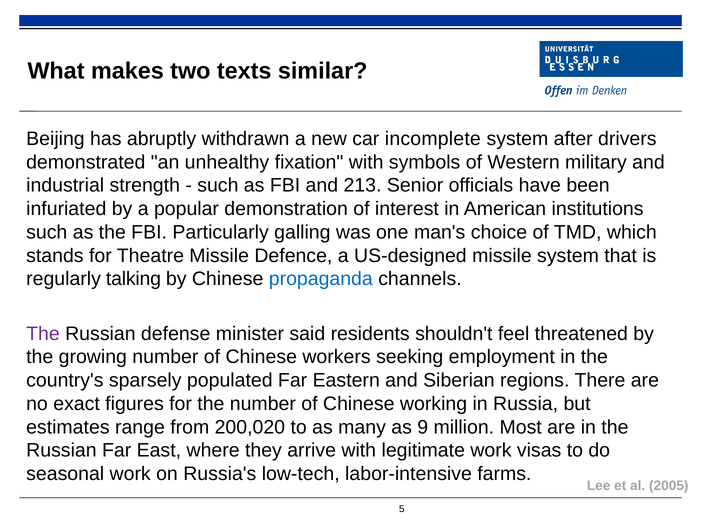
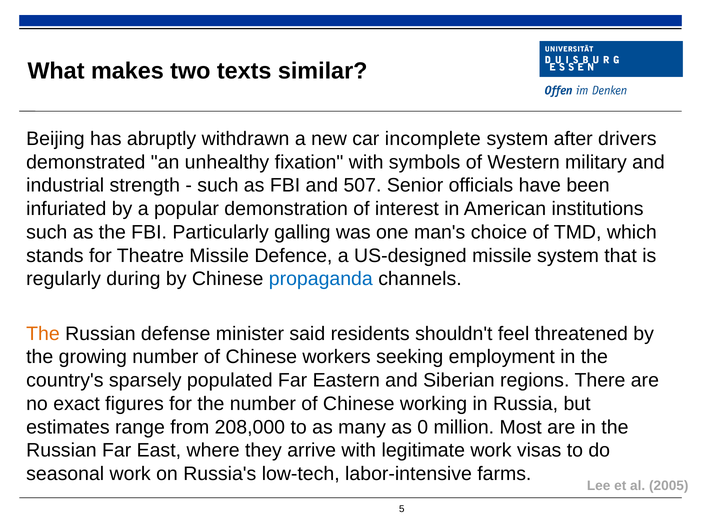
213: 213 -> 507 (362, 185)
talking: talking -> during (133, 279)
The colour: purple -> orange (43, 333)
200,020: 200,020 -> 208,000 (250, 427)
9: 9 -> 0 (423, 427)
